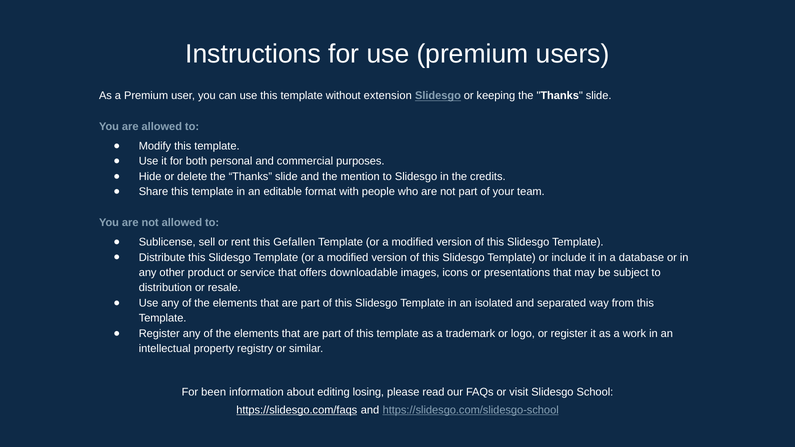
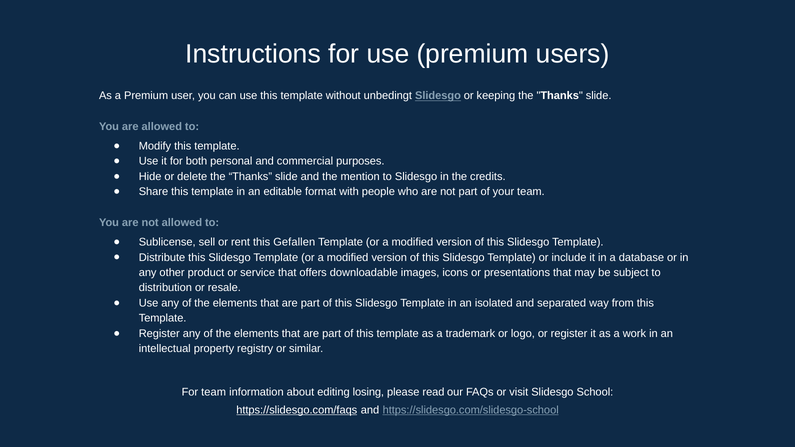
extension: extension -> unbedingt (388, 96)
For been: been -> team (214, 392)
